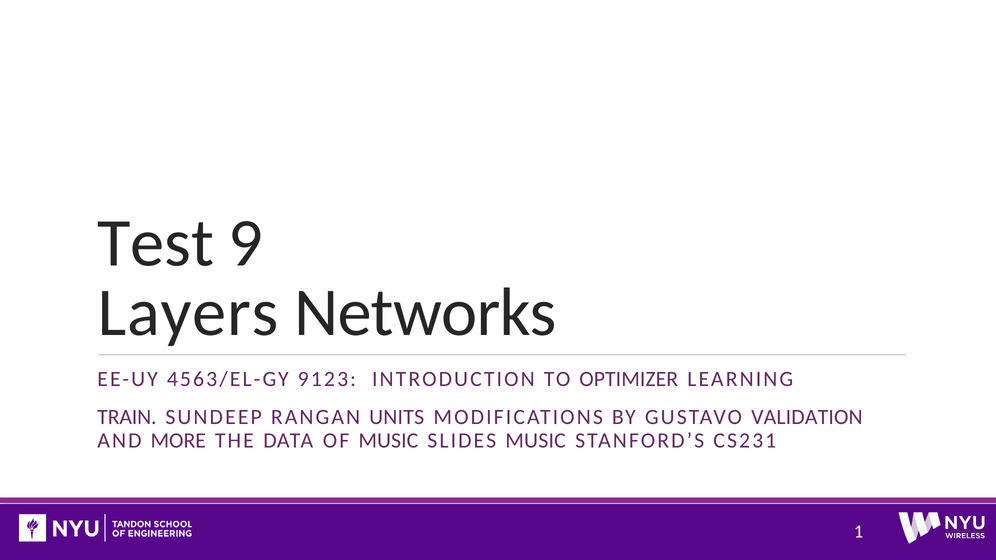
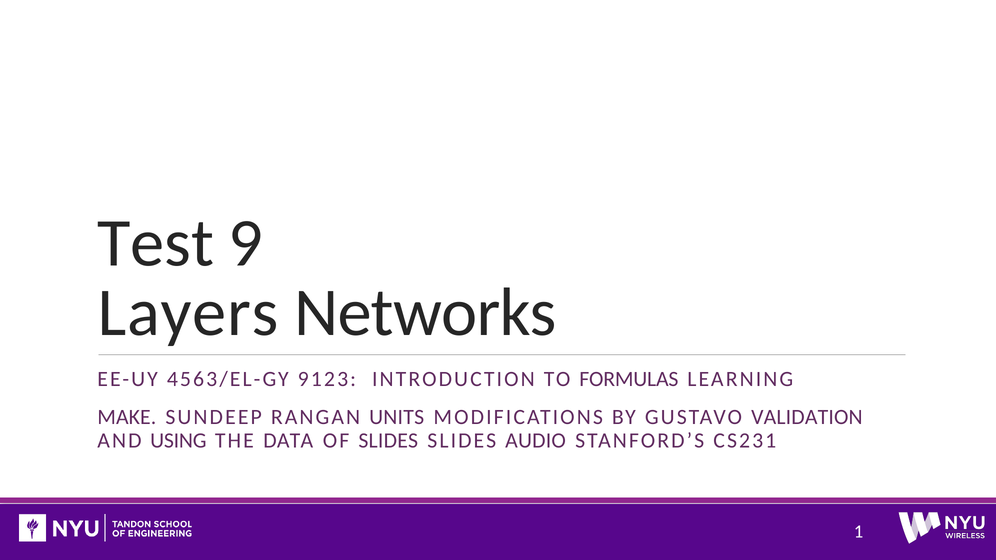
OPTIMIZER: OPTIMIZER -> FORMULAS (629, 379)
TRAIN: TRAIN -> MAKE (127, 417)
MORE: MORE -> USING (178, 441)
OF MUSIC: MUSIC -> SLIDES (388, 441)
SLIDES MUSIC: MUSIC -> AUDIO (536, 441)
